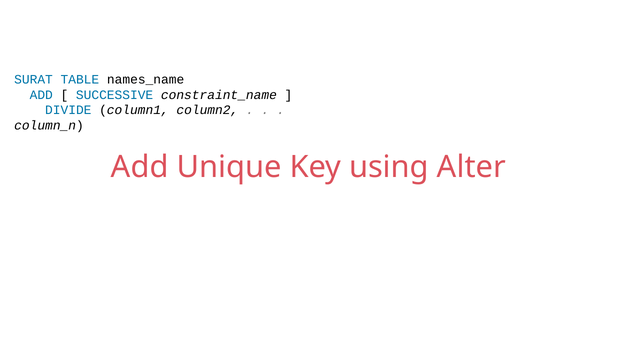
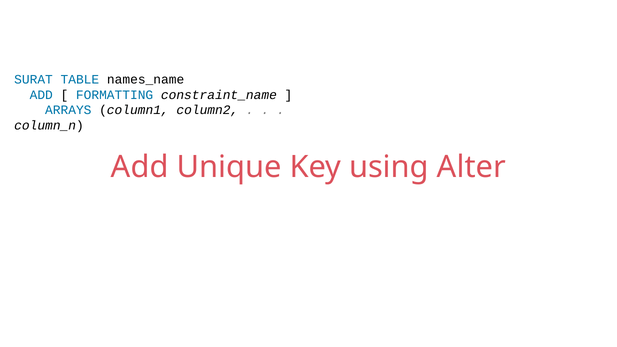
SUCCESSIVE: SUCCESSIVE -> FORMATTING (115, 95)
DIVIDE: DIVIDE -> ARRAYS (68, 110)
